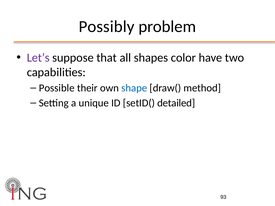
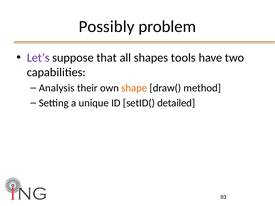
color: color -> tools (183, 58)
Possible: Possible -> Analysis (57, 88)
shape colour: blue -> orange (134, 88)
